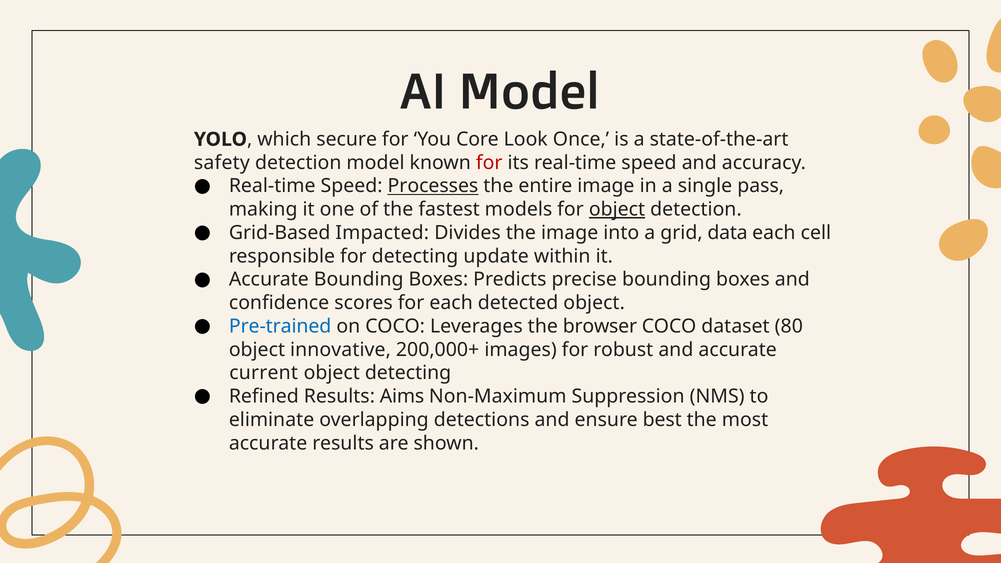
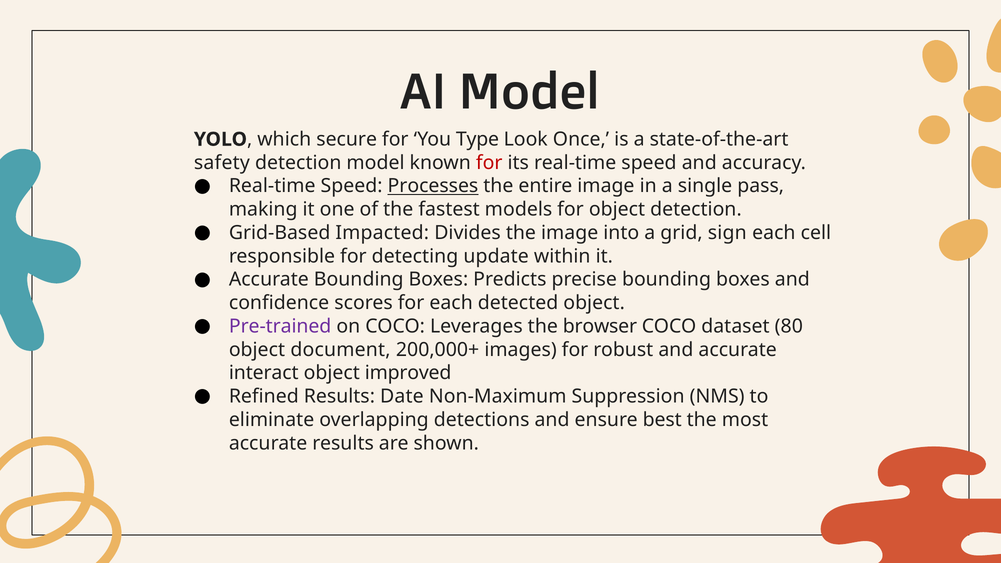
Core: Core -> Type (477, 139)
object underline: present -> none (617, 209)
data: data -> sign (727, 233)
Pre-trained colour: blue -> purple (280, 326)
innovative: innovative -> document (340, 350)
current: current -> interact (264, 373)
object detecting: detecting -> improved (408, 373)
Aims: Aims -> Date (402, 396)
